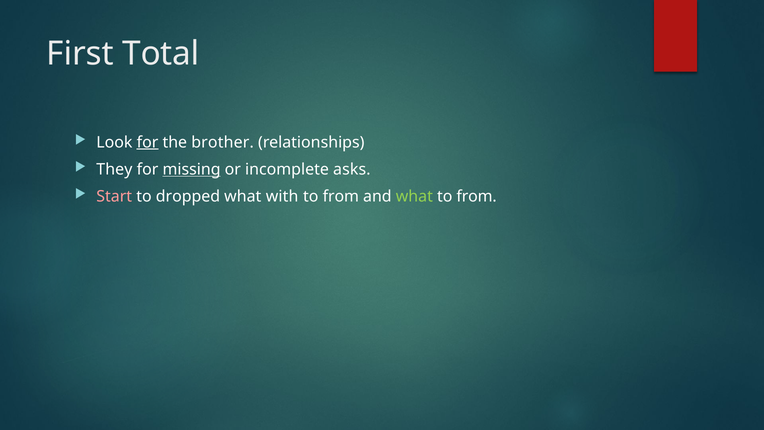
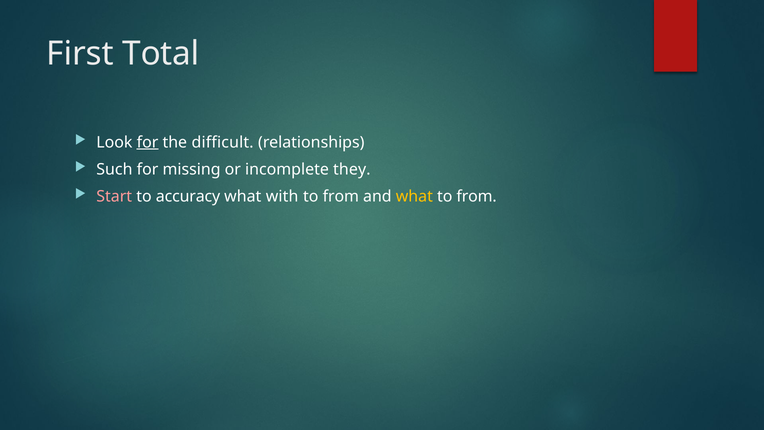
brother: brother -> difficult (223, 142)
They: They -> Such (114, 169)
missing underline: present -> none (192, 169)
asks: asks -> they (352, 169)
dropped: dropped -> accuracy (188, 196)
what colour: light green -> yellow (414, 196)
